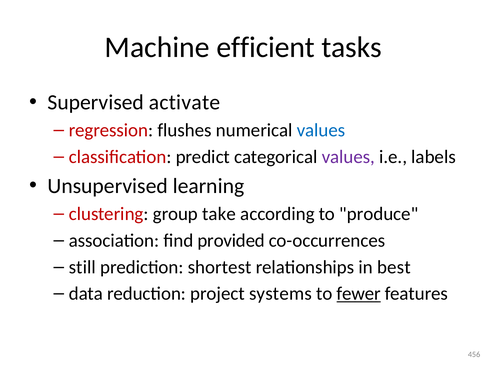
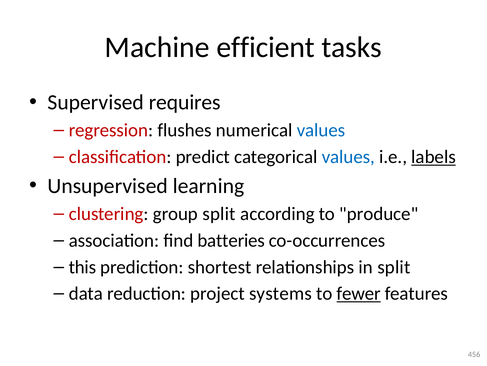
activate: activate -> requires (185, 102)
values colour: purple -> blue (348, 157)
labels underline: none -> present (434, 157)
group take: take -> split (219, 214)
provided: provided -> batteries (231, 240)
still: still -> this (82, 267)
in best: best -> split (394, 267)
